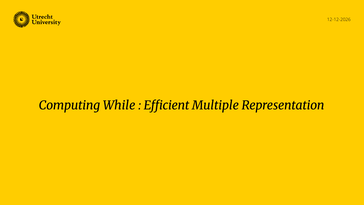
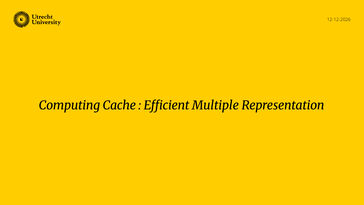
While: While -> Cache (119, 105)
